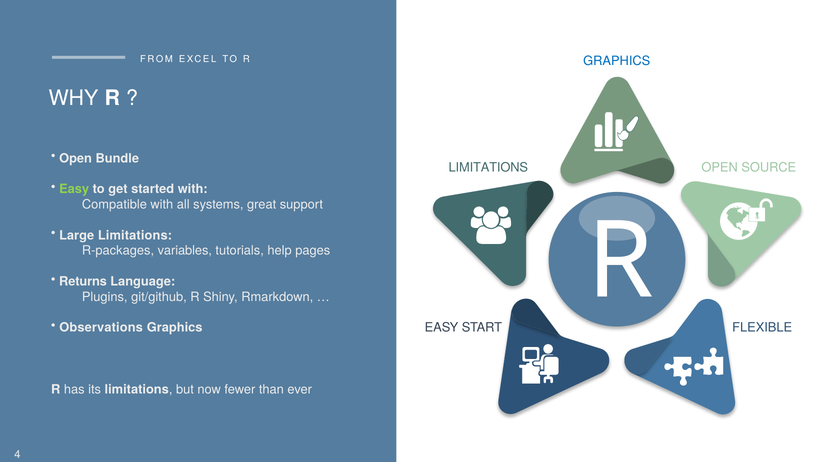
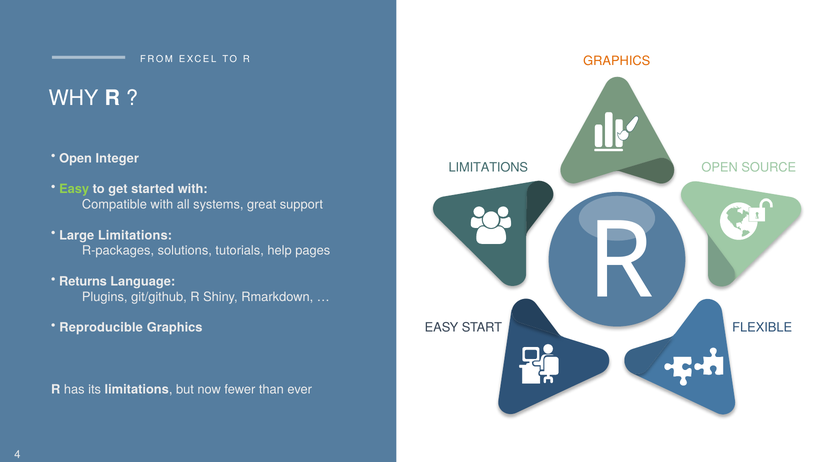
GRAPHICS colour: blue -> orange (617, 61)
Bundle: Bundle -> Integer (117, 159)
variables: variables -> solutions (185, 251)
Observations: Observations -> Reproducible (101, 328)
